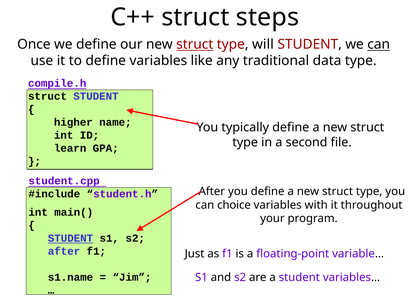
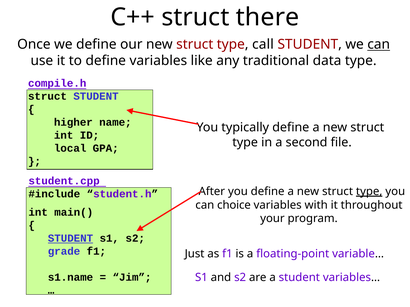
steps: steps -> there (268, 17)
struct underline: present -> none (195, 44)
will: will -> call (263, 44)
learn: learn -> local (70, 148)
type underline: none -> present (369, 192)
after: after -> grade (64, 252)
